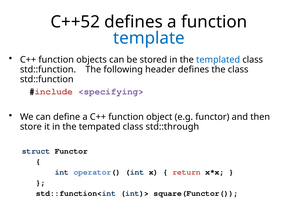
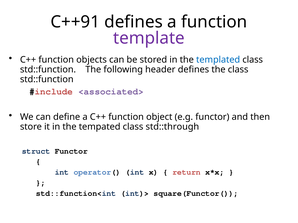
C++52: C++52 -> C++91 (75, 22)
template colour: blue -> purple (149, 38)
<specifying>: <specifying> -> <associated> (111, 92)
